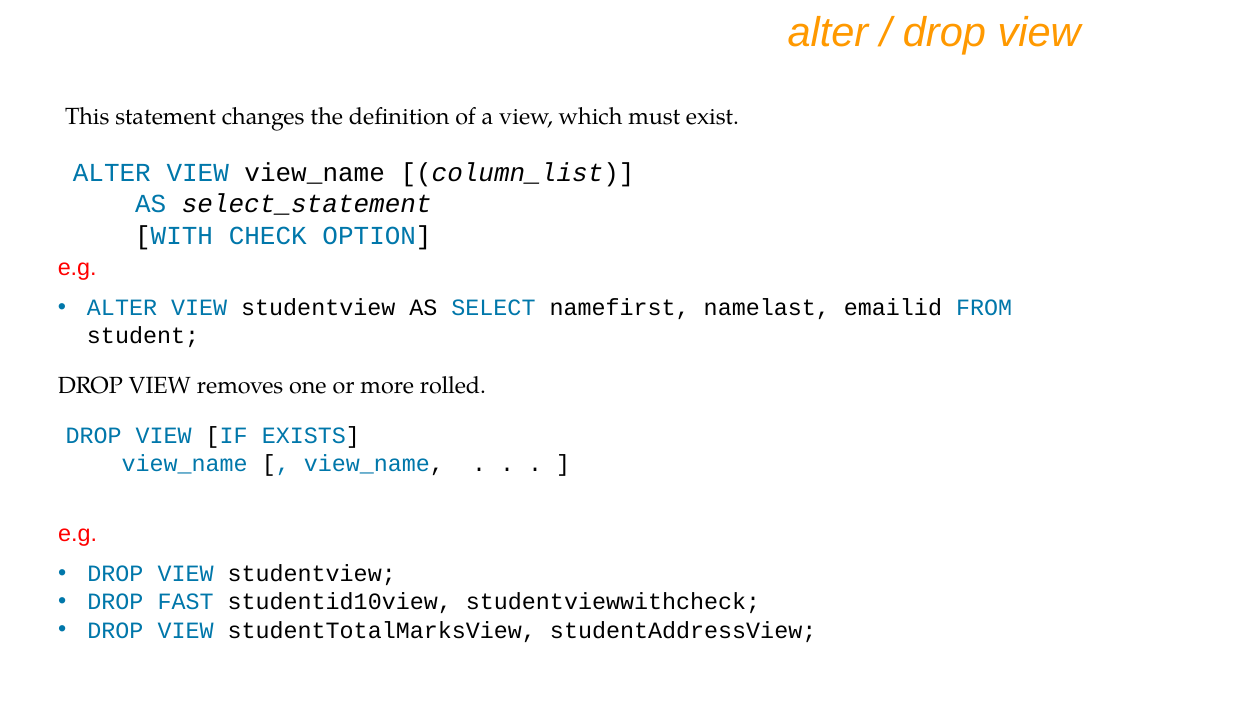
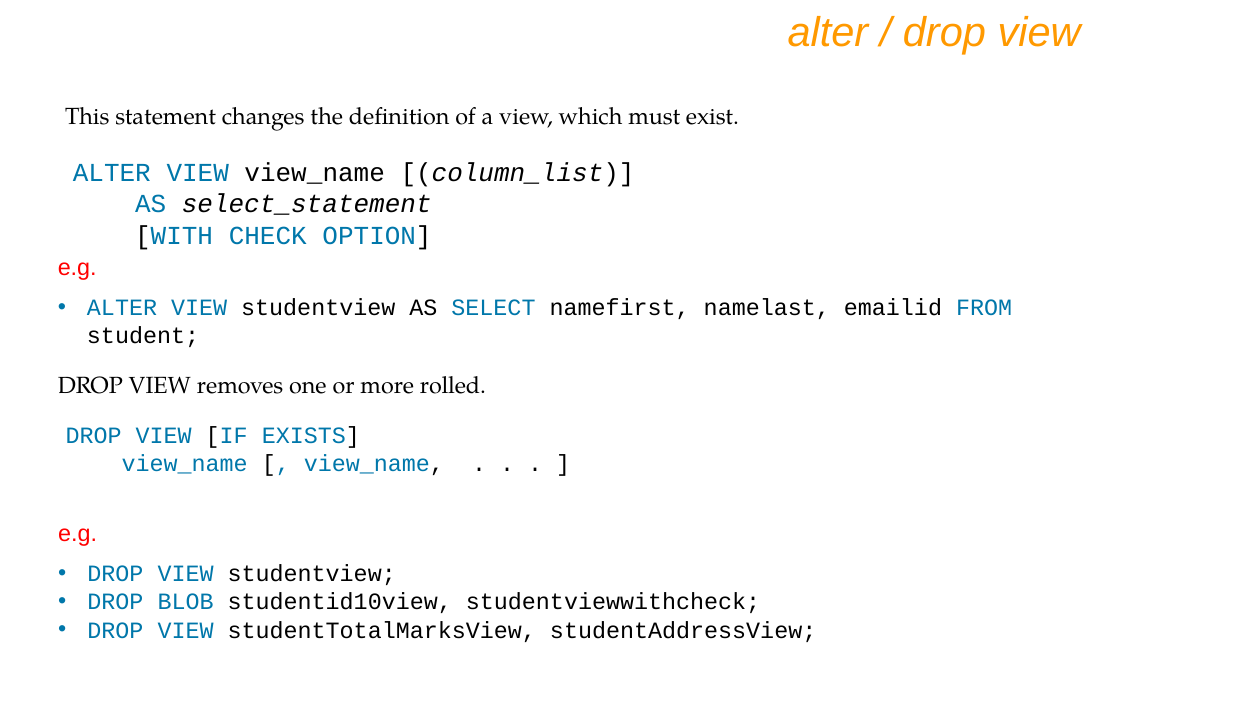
FAST: FAST -> BLOB (186, 602)
